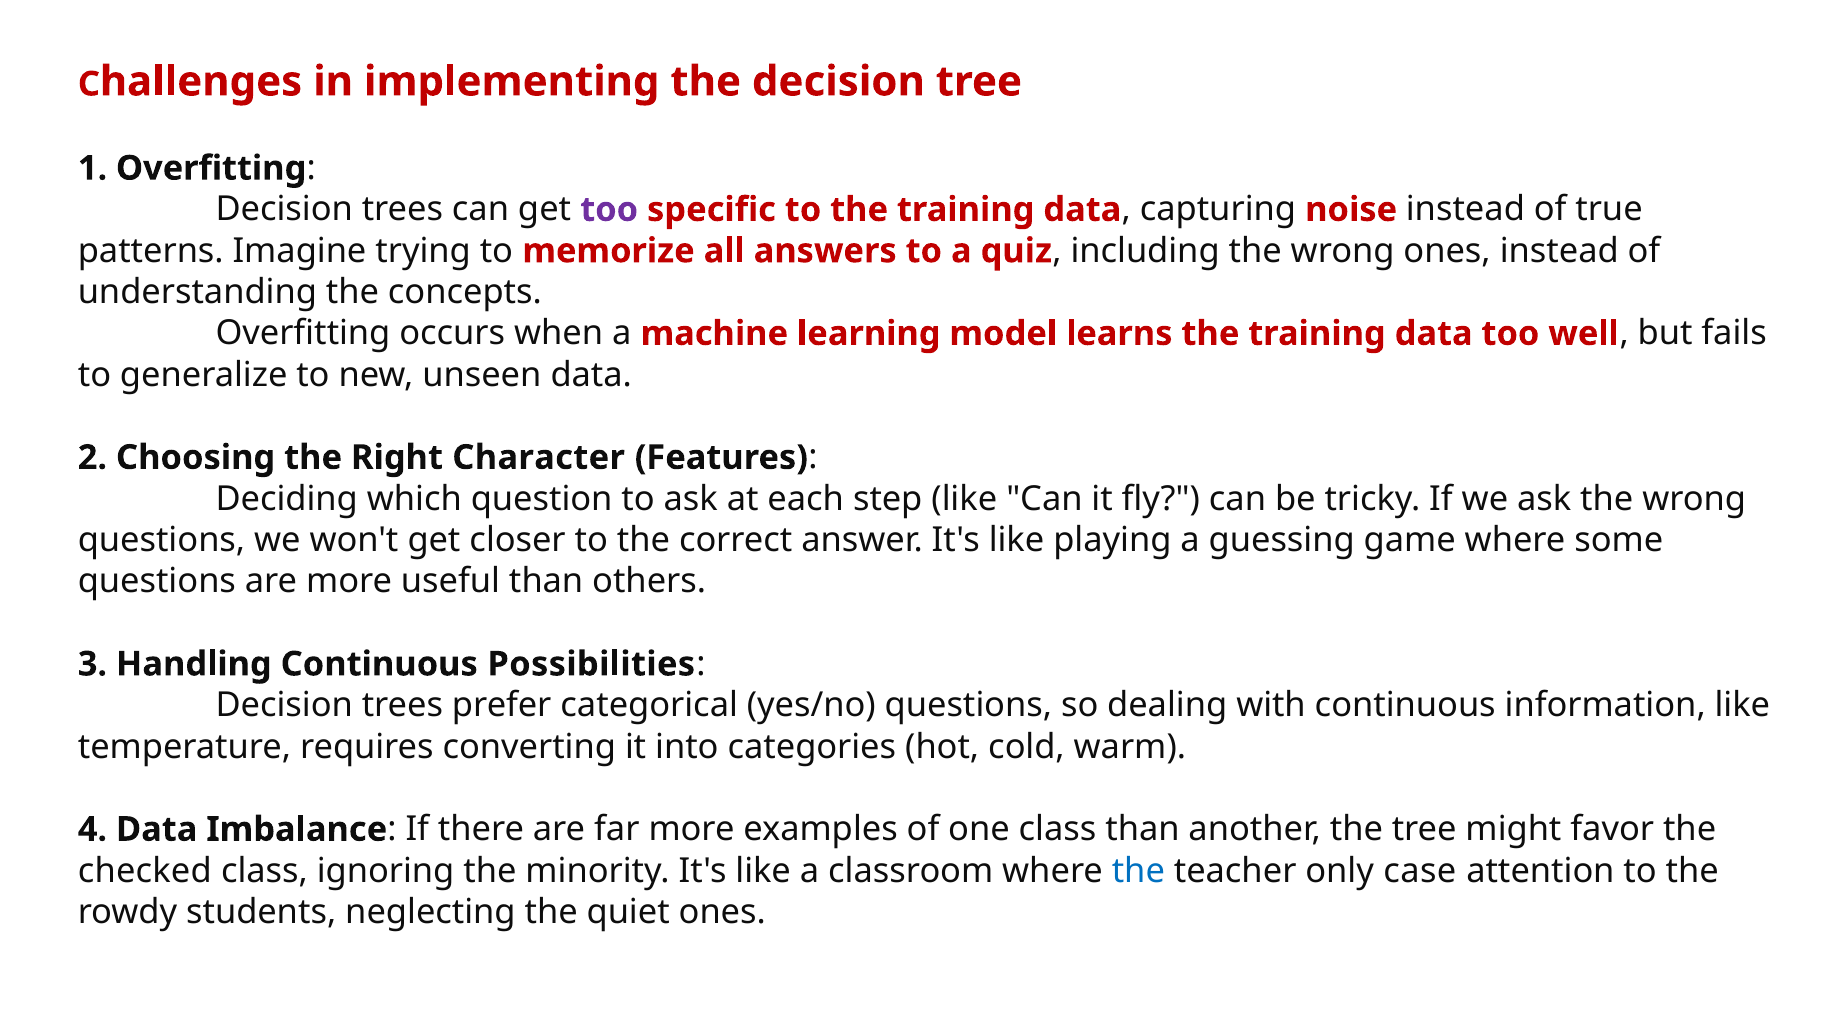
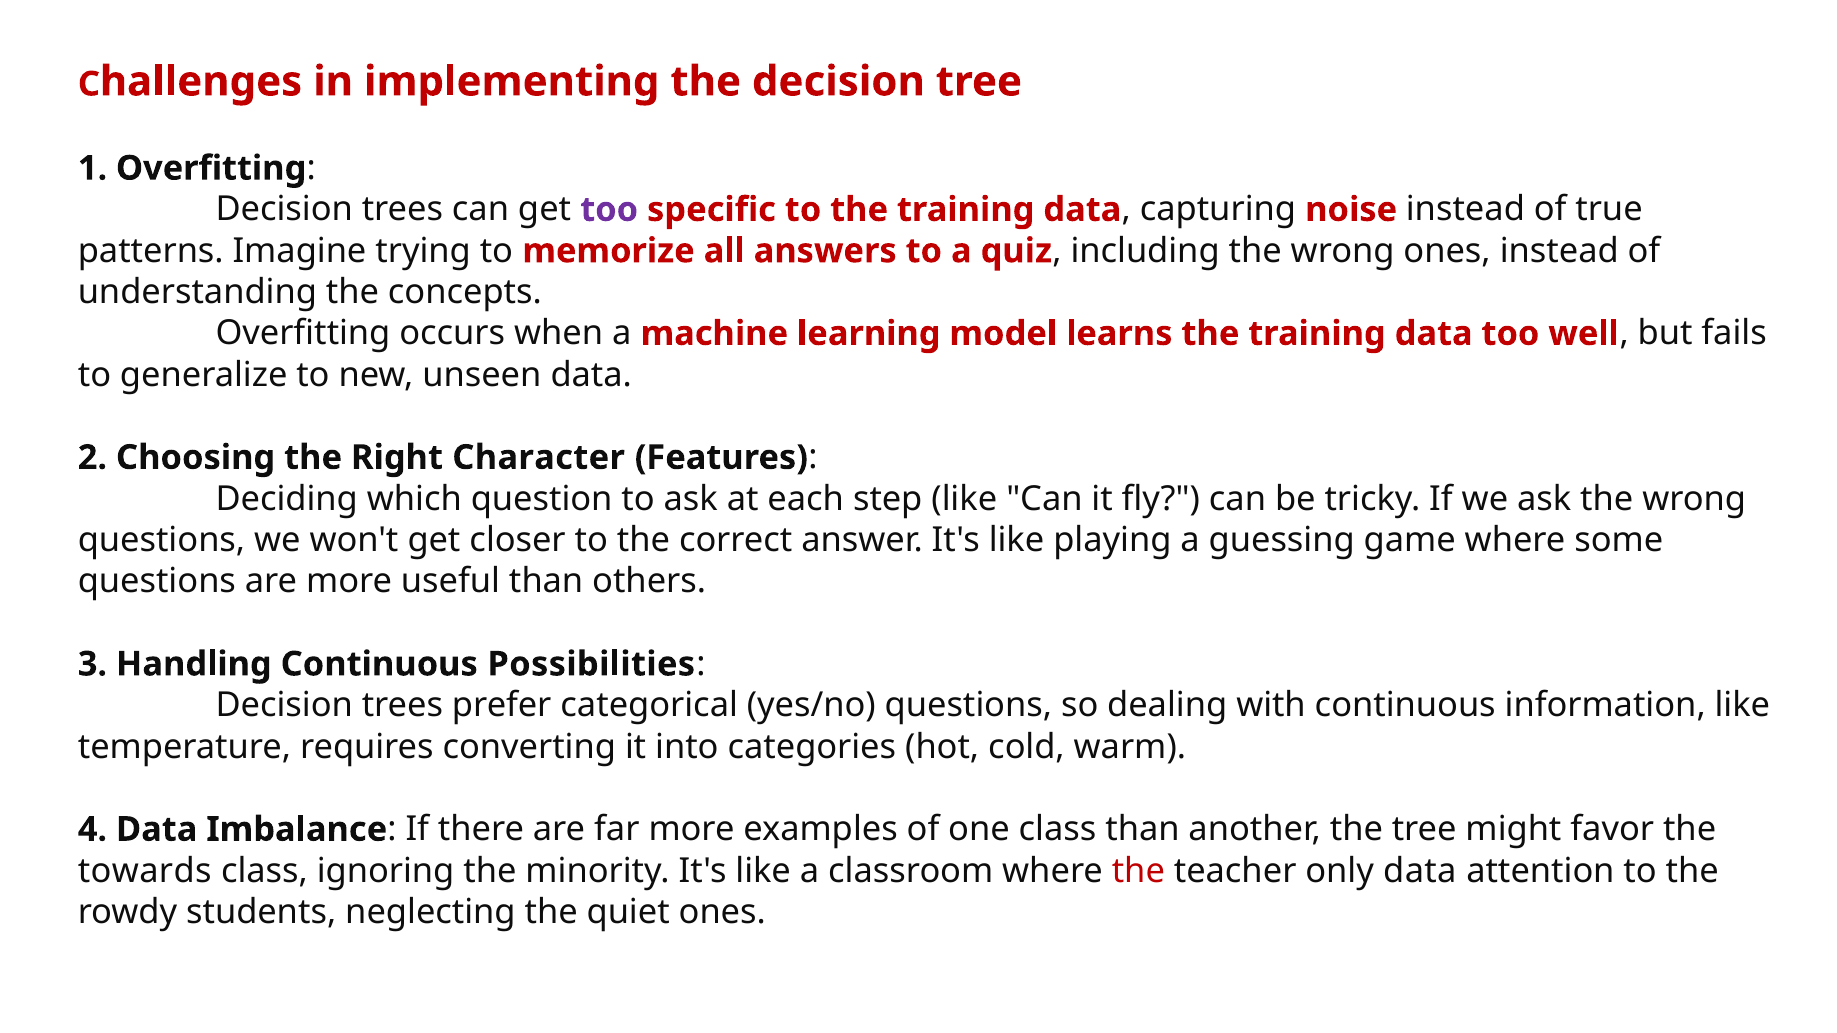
checked: checked -> towards (145, 871)
the colour: blue -> red (1138, 871)
only case: case -> data (1420, 871)
